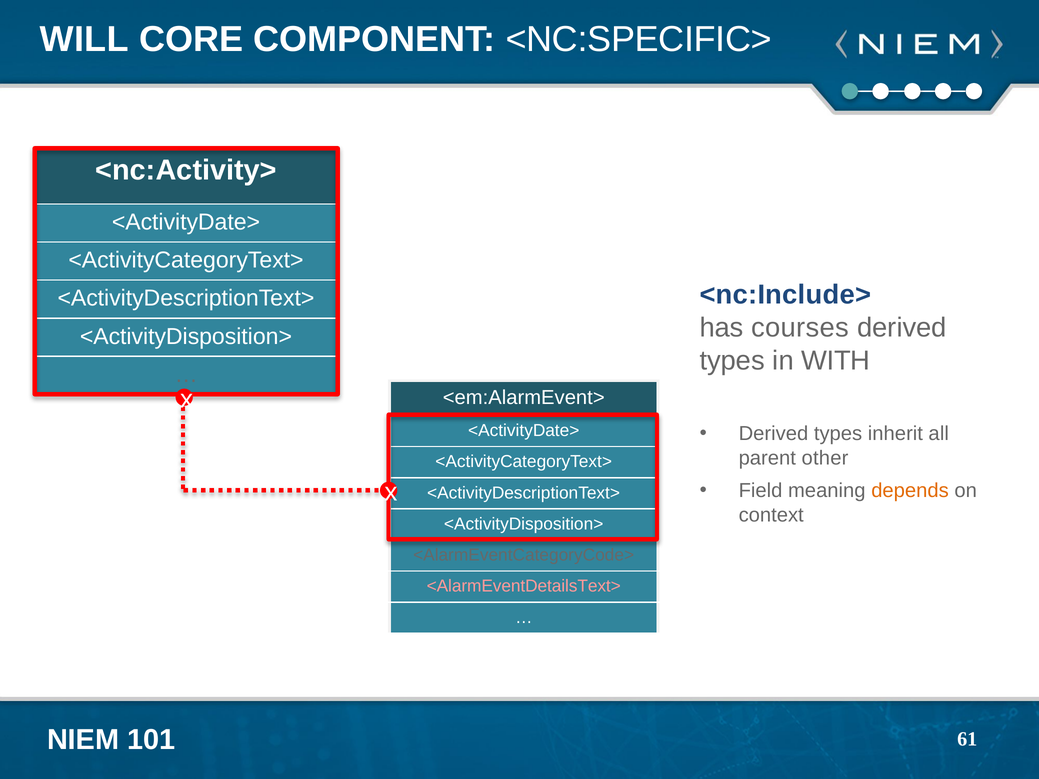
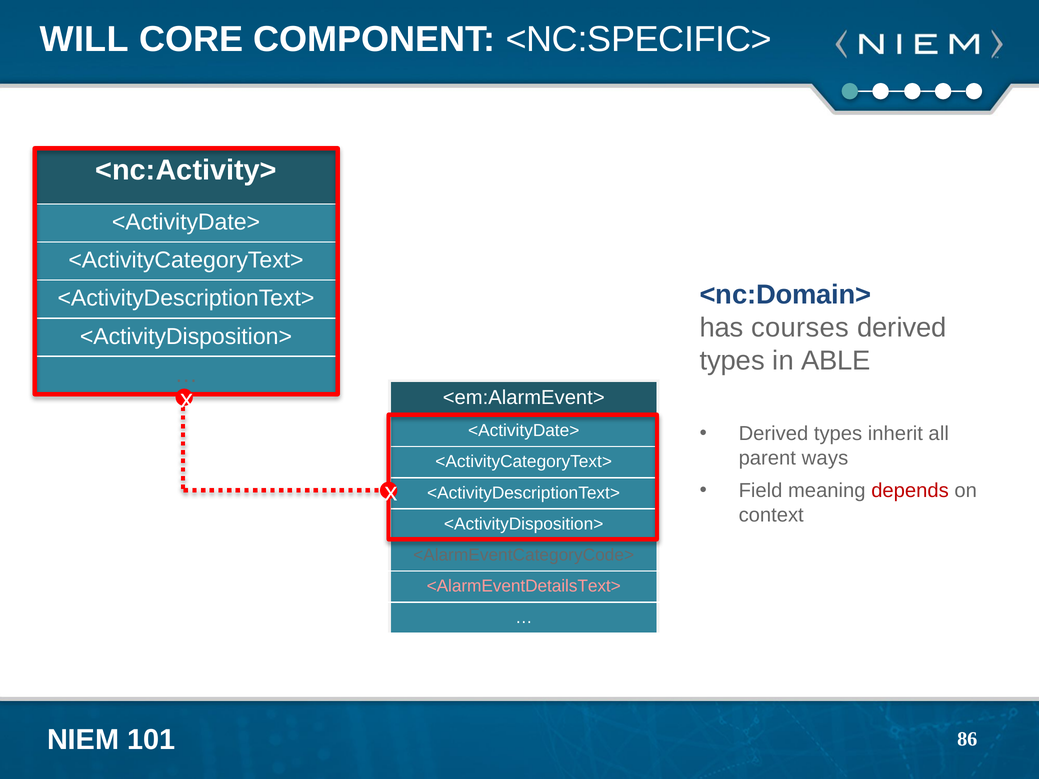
<nc:Include>: <nc:Include> -> <nc:Domain> (786, 295)
WITH: WITH -> ABLE (836, 361)
other: other -> ways (825, 458)
depends colour: orange -> red (910, 491)
61: 61 -> 86 (967, 739)
